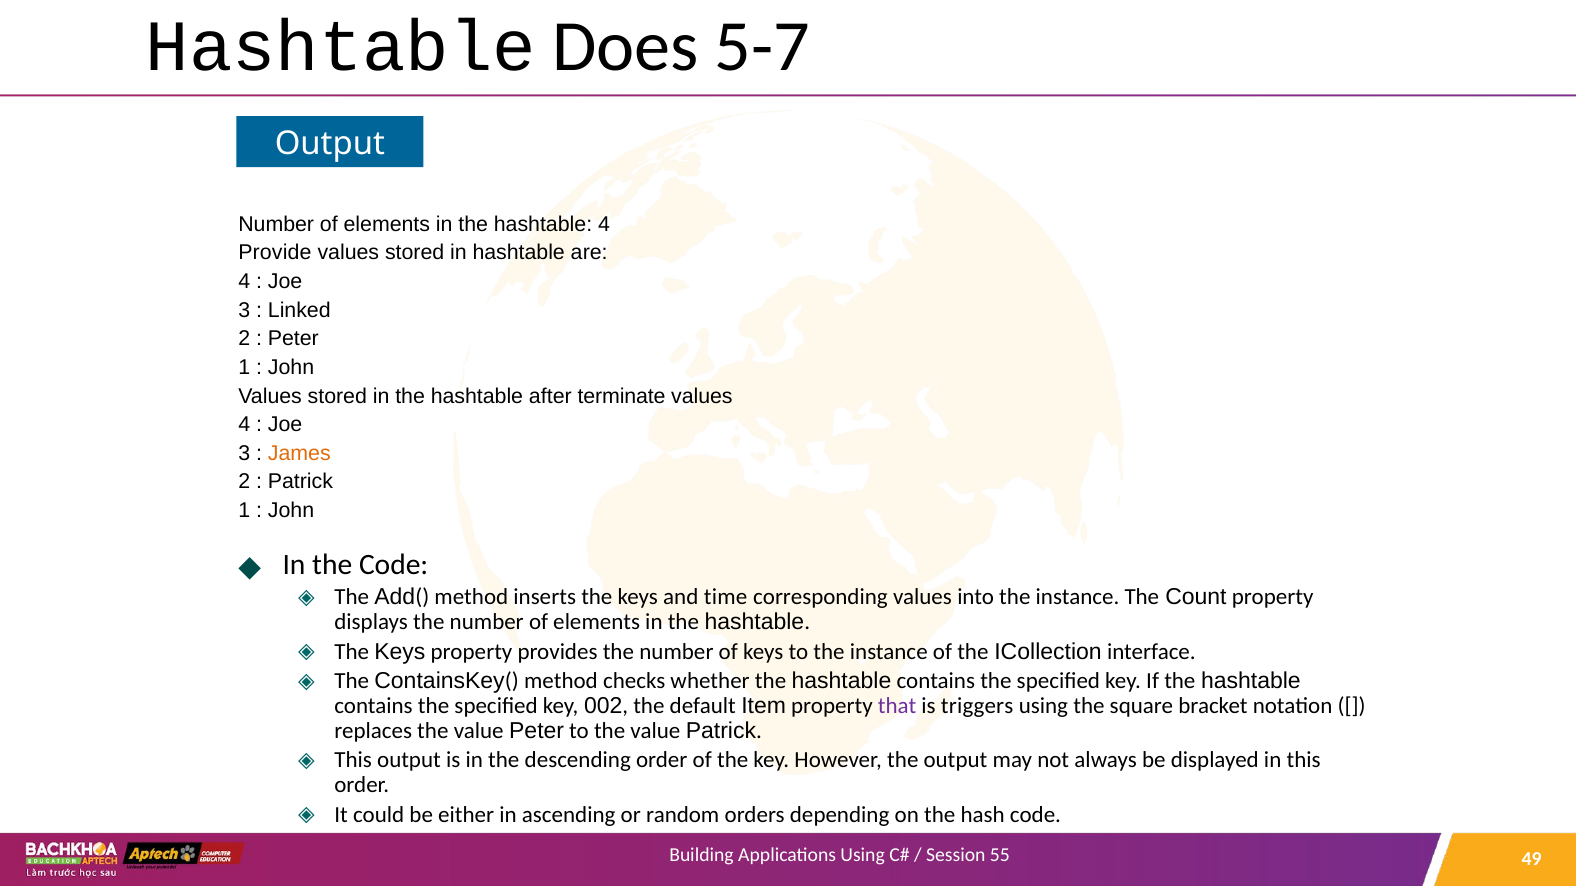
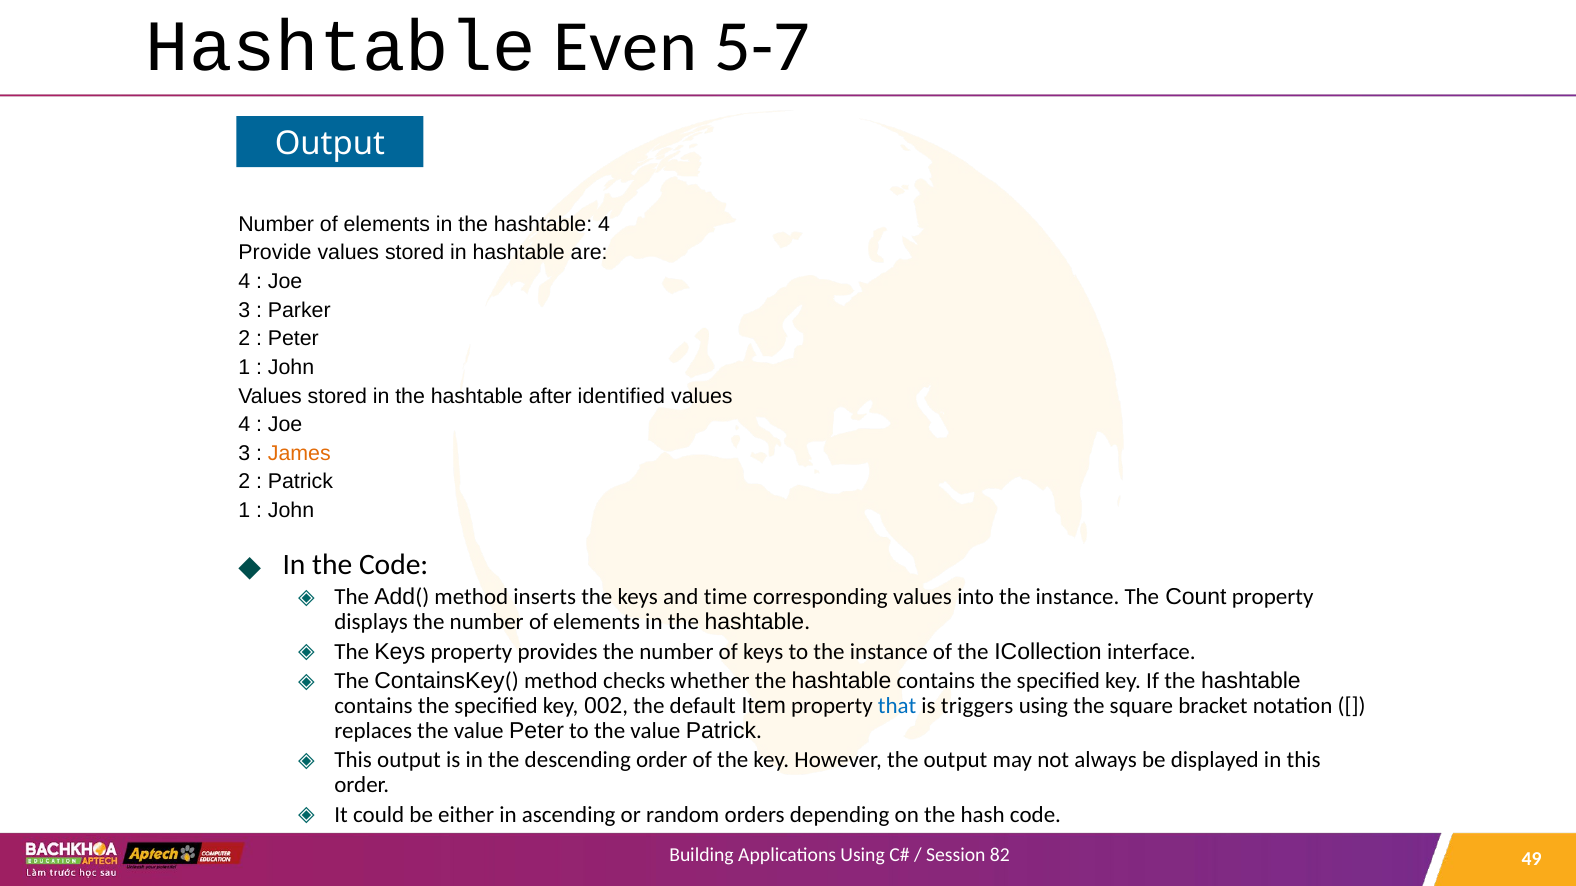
Does: Does -> Even (625, 46)
Linked: Linked -> Parker (299, 310)
terminate: terminate -> identified (621, 396)
that colour: purple -> blue (897, 706)
55: 55 -> 82 (1000, 855)
